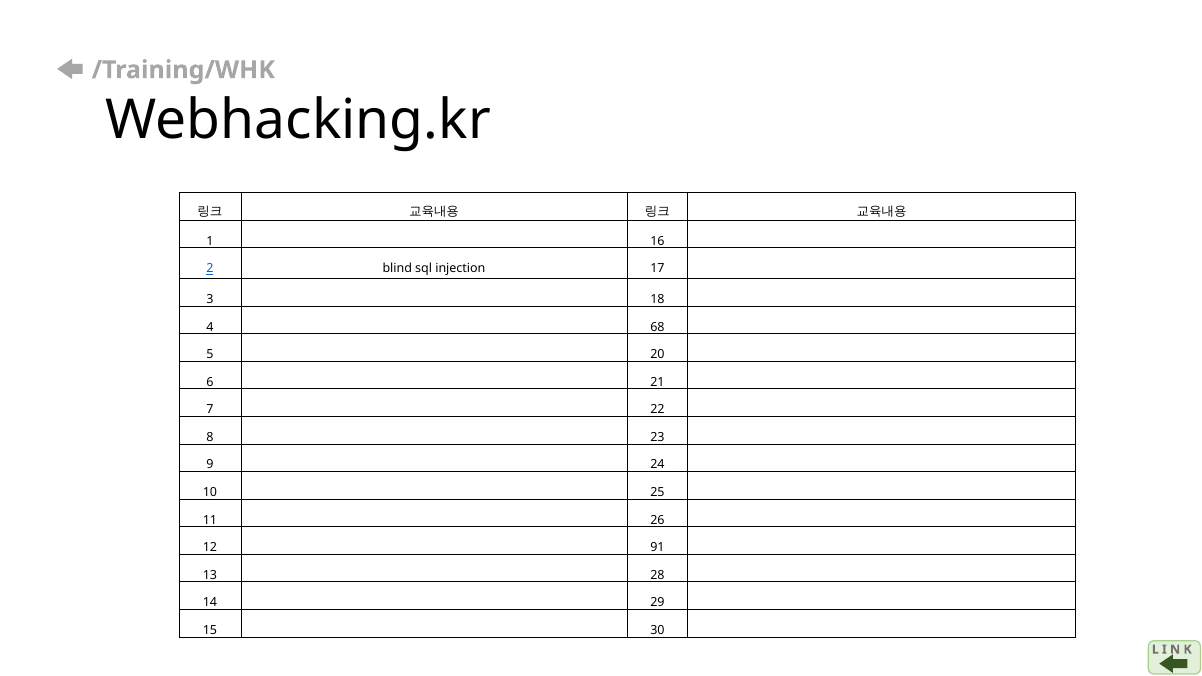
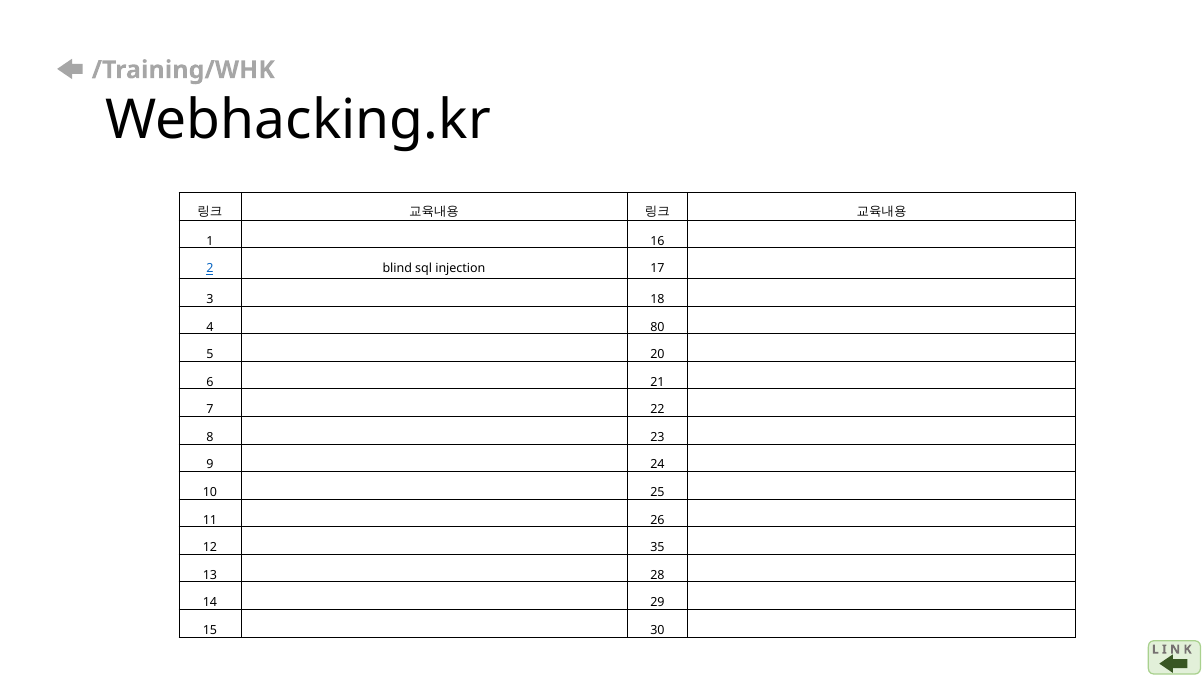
68: 68 -> 80 (657, 327)
91: 91 -> 35 (657, 548)
